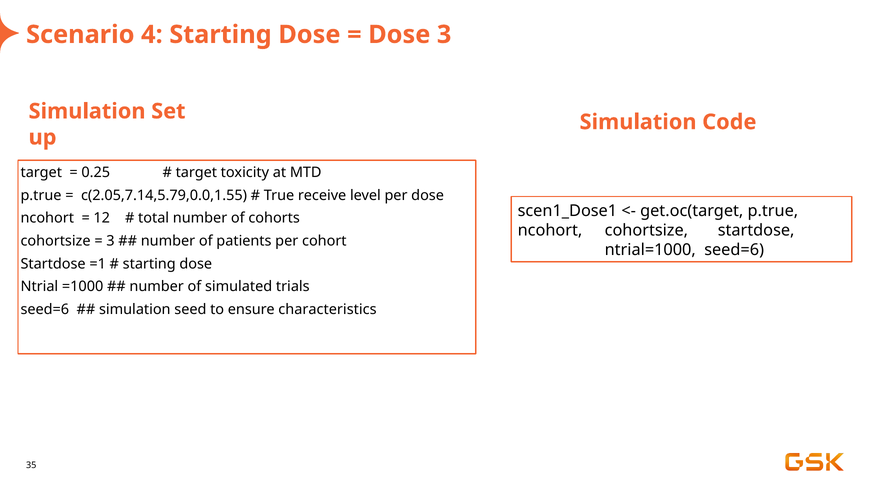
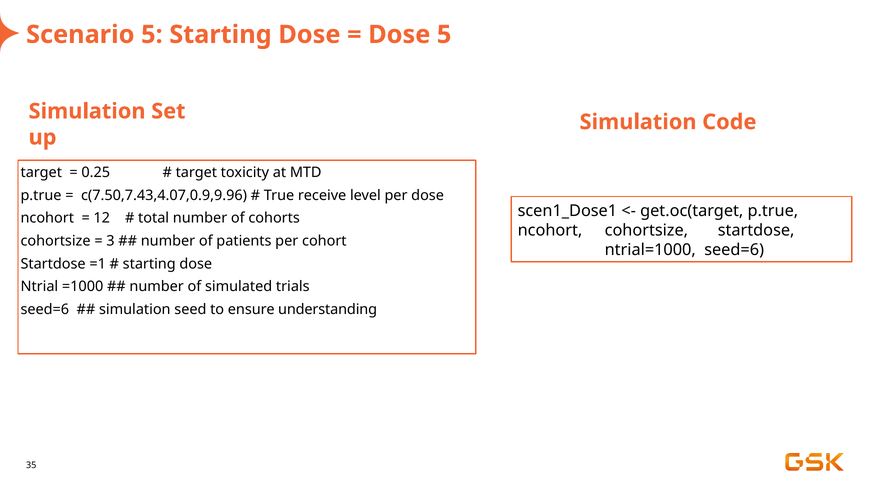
Scenario 4: 4 -> 5 (152, 35)
Dose 3: 3 -> 5 (444, 35)
c(2.05,7.14,5.79,0.0,1.55: c(2.05,7.14,5.79,0.0,1.55 -> c(7.50,7.43,4.07,0.9,9.96 (164, 195)
characteristics: characteristics -> understanding (328, 310)
